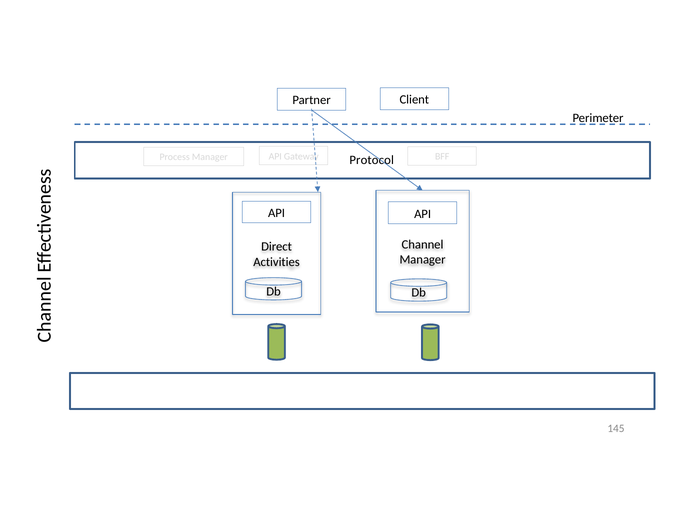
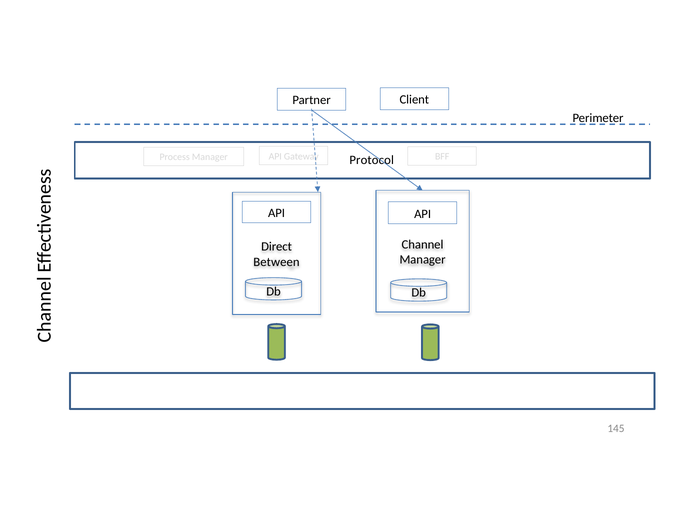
Activities: Activities -> Between (276, 262)
